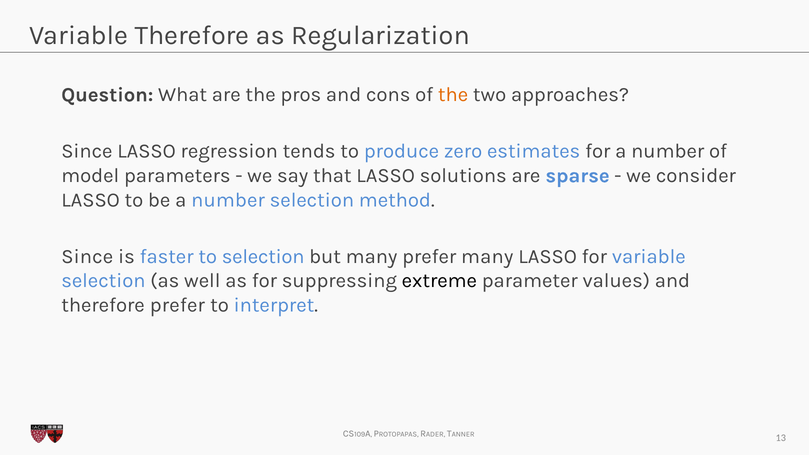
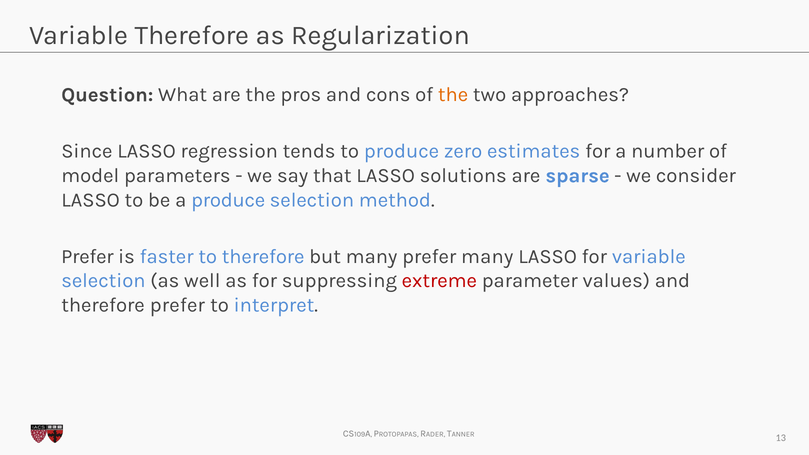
be a number: number -> produce (228, 200)
Since: Since -> Prefer (87, 256)
to selection: selection -> therefore (263, 256)
extreme colour: black -> red (439, 281)
